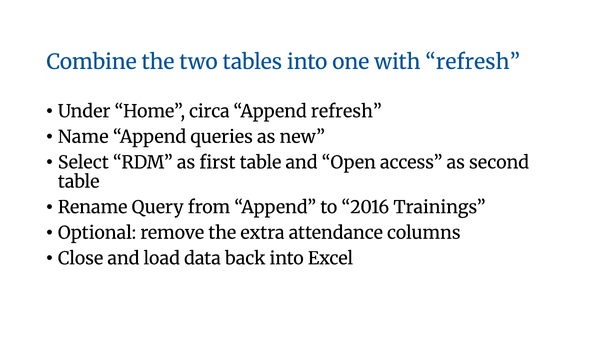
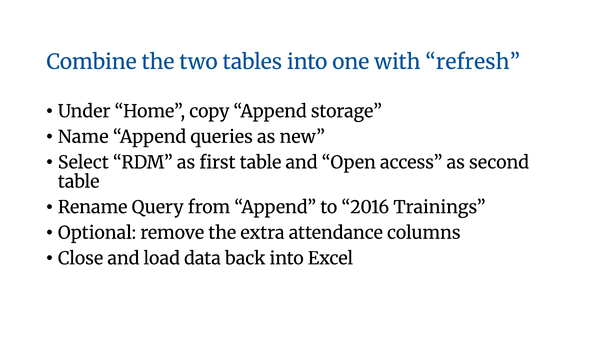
circa: circa -> copy (209, 111)
Append refresh: refresh -> storage (346, 111)
